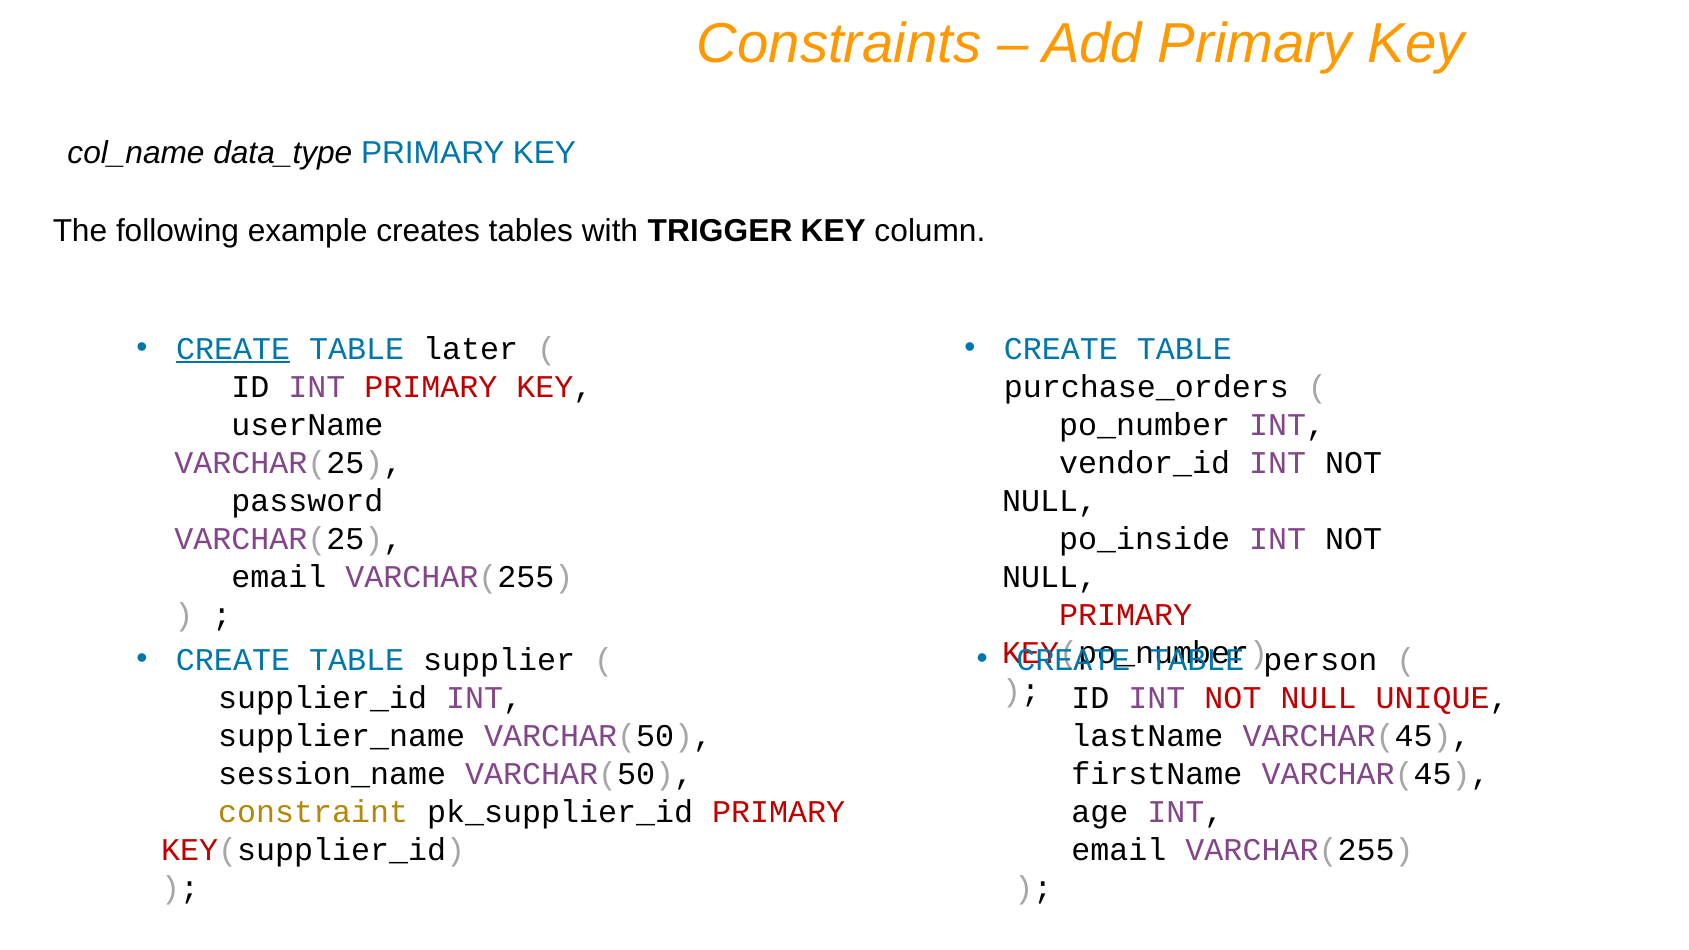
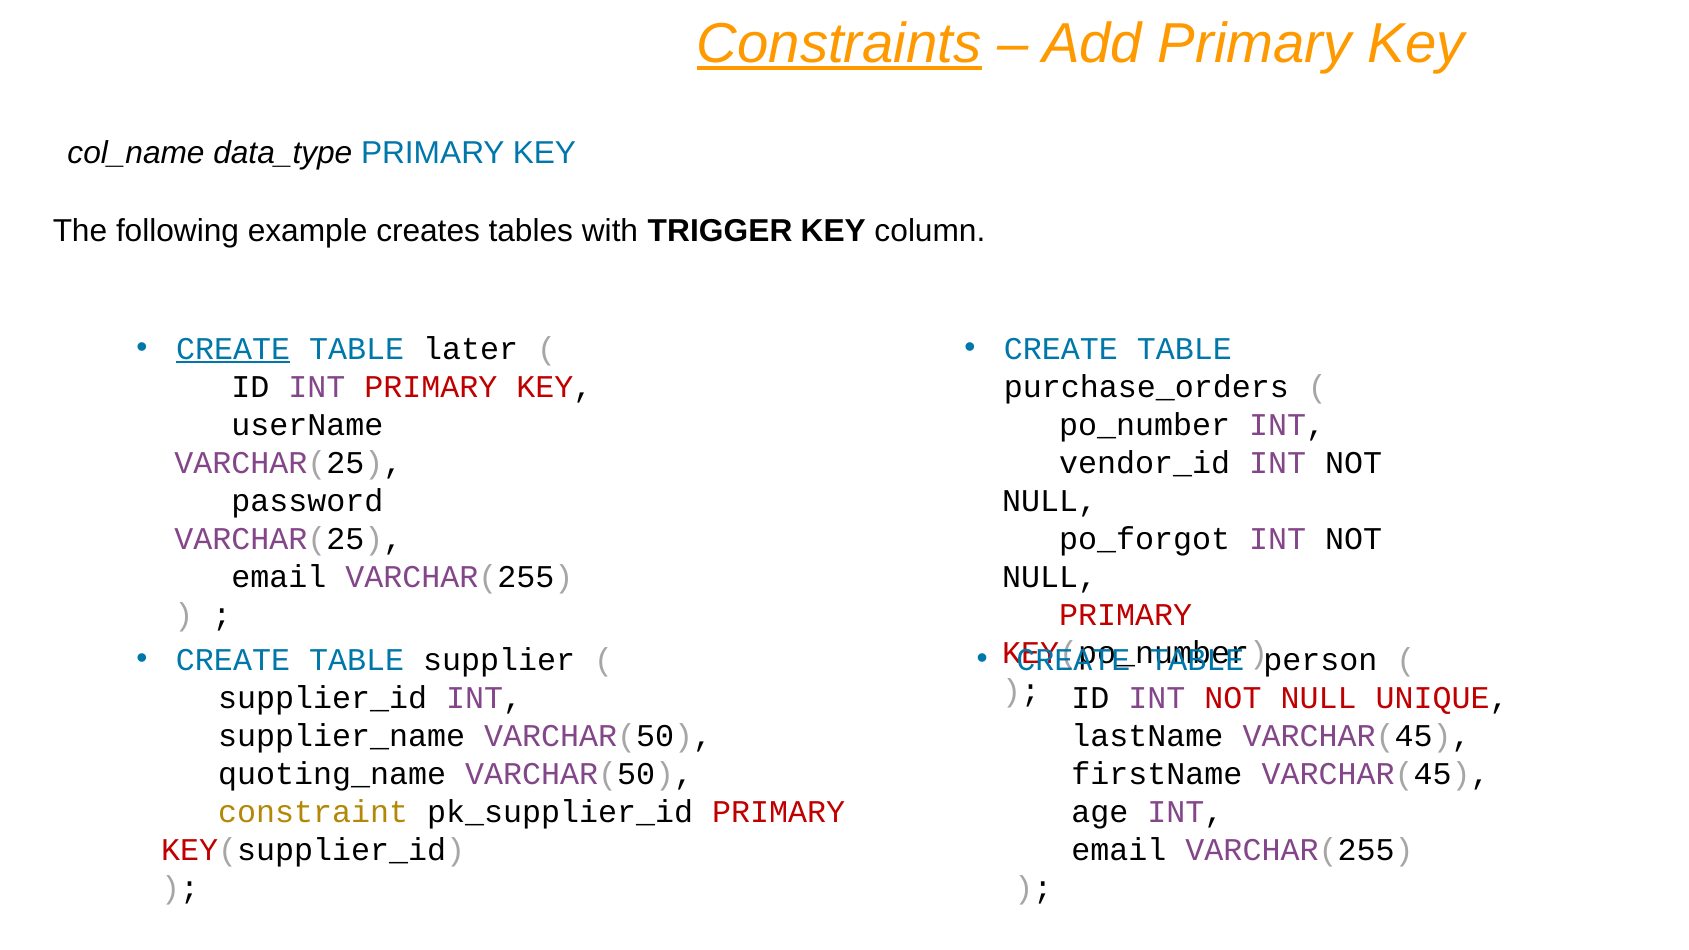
Constraints underline: none -> present (839, 44)
po_inside: po_inside -> po_forgot (1145, 539)
session_name: session_name -> quoting_name (332, 774)
